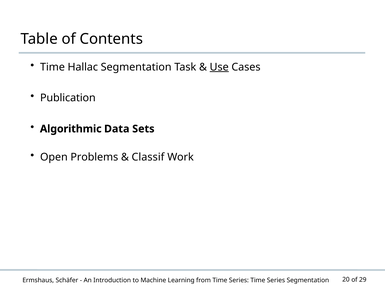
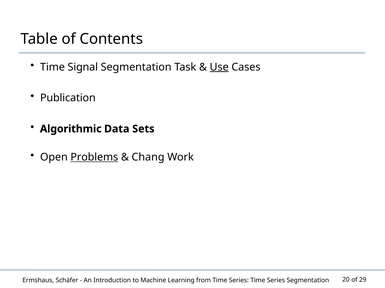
Hallac: Hallac -> Signal (83, 67)
Problems underline: none -> present (94, 158)
Classif: Classif -> Chang (148, 158)
